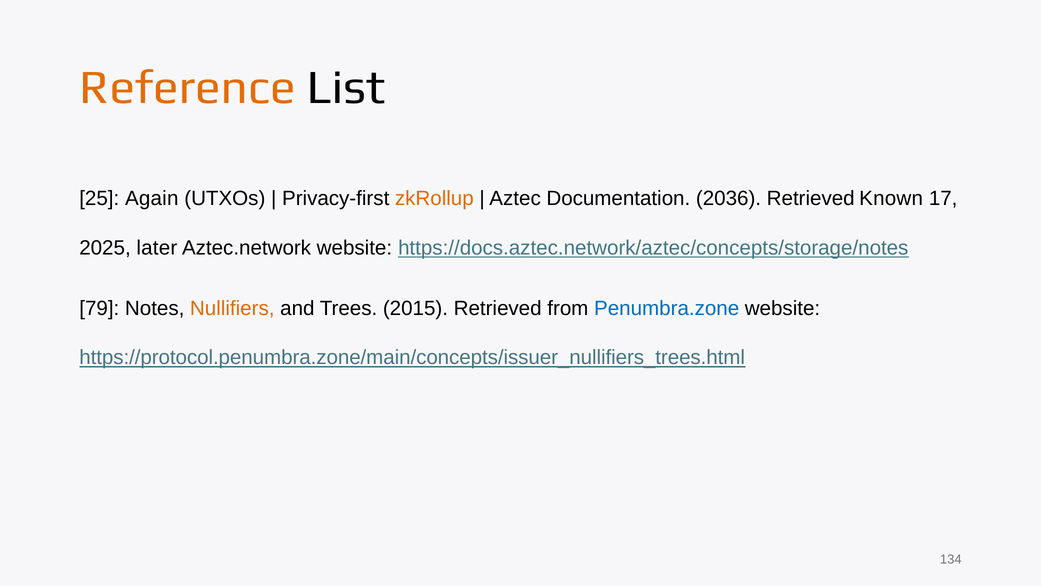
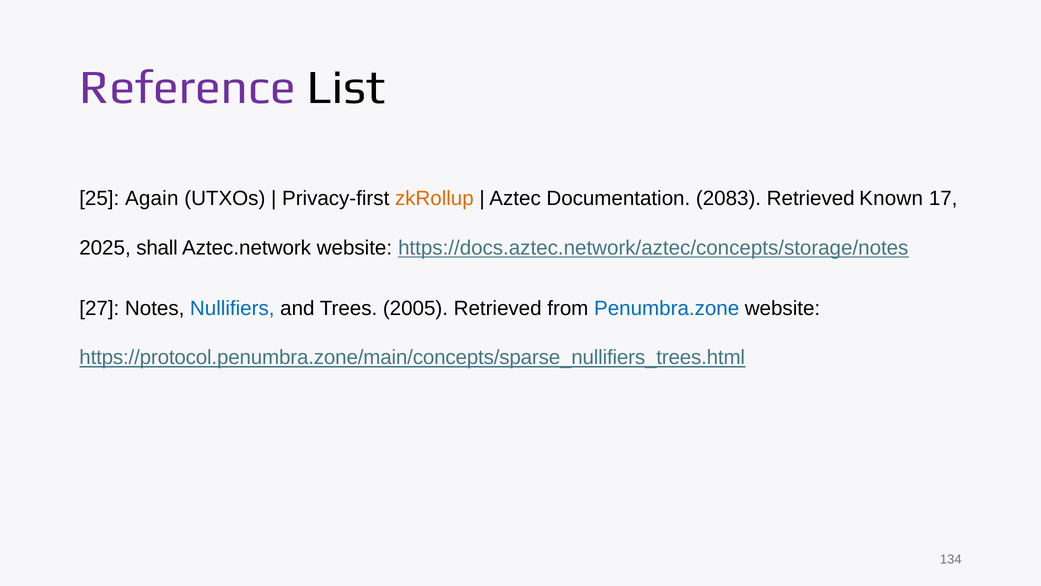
Reference colour: orange -> purple (188, 87)
2036: 2036 -> 2083 (728, 198)
later: later -> shall (157, 248)
79: 79 -> 27 (99, 308)
Nullifiers colour: orange -> blue (232, 308)
2015: 2015 -> 2005 (415, 308)
https://protocol.penumbra.zone/main/concepts/issuer_nullifiers_trees.html: https://protocol.penumbra.zone/main/concepts/issuer_nullifiers_trees.html -> https://protocol.penumbra.zone/main/concepts/sparse_nullifiers_trees.html (412, 357)
